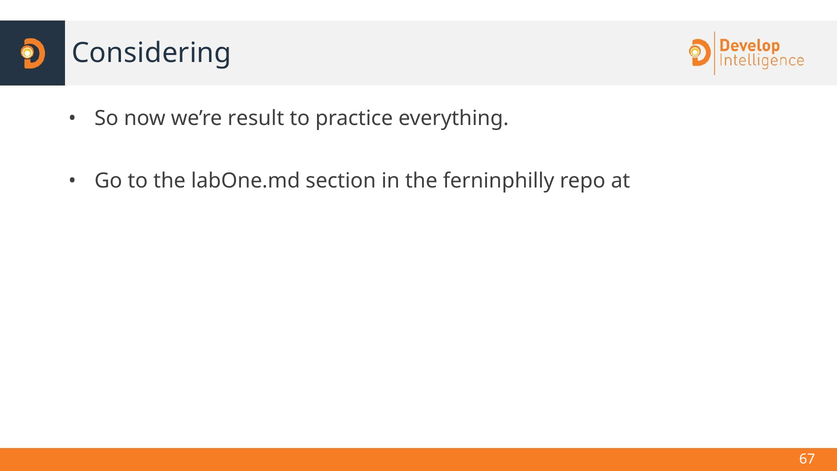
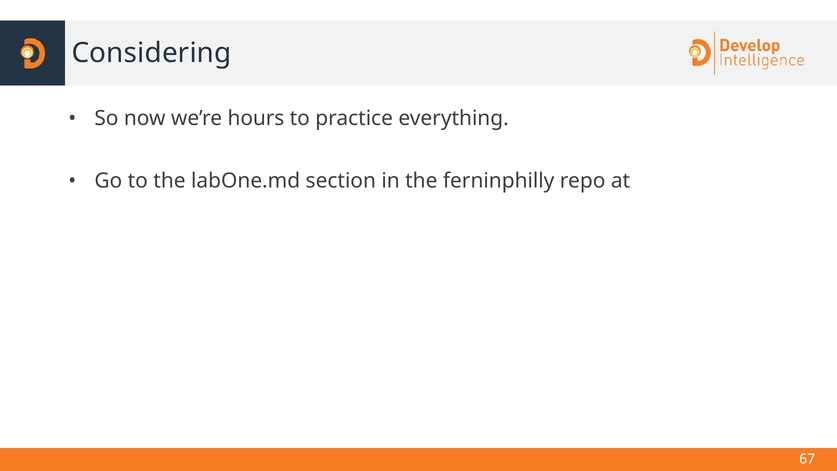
result: result -> hours (256, 118)
